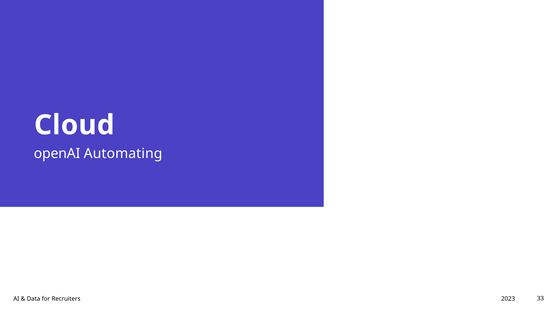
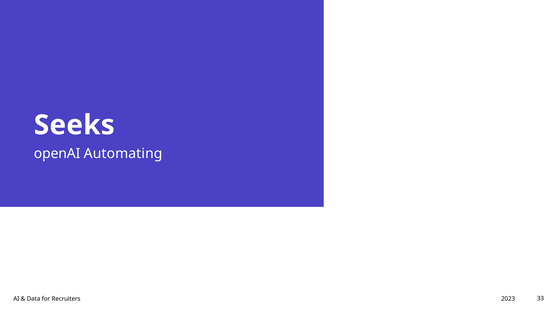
Cloud: Cloud -> Seeks (74, 125)
